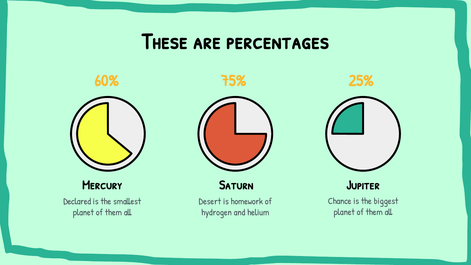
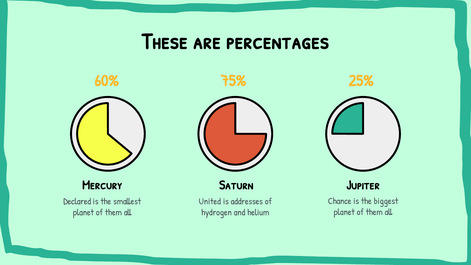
Desert: Desert -> United (210, 201)
homework: homework -> addresses (247, 201)
